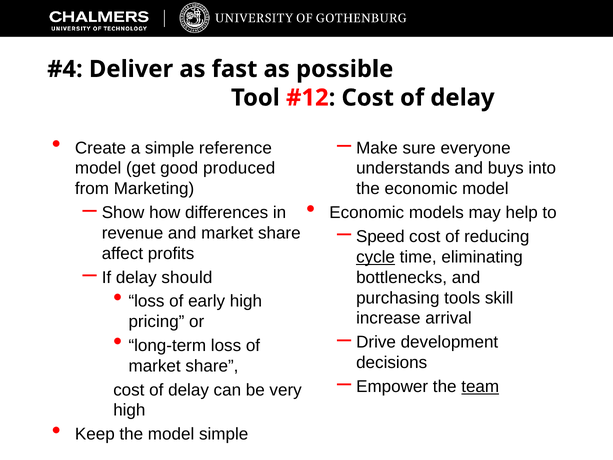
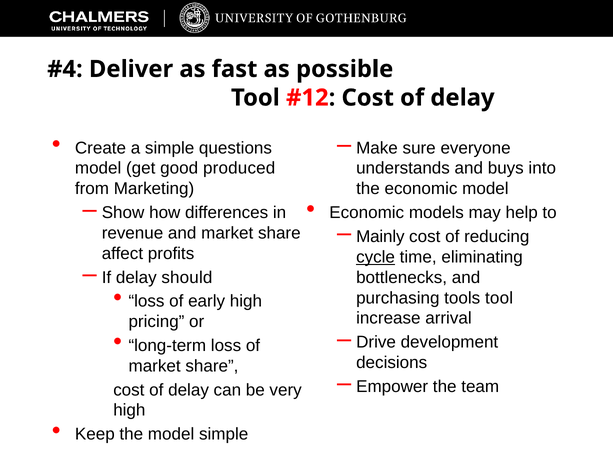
reference: reference -> questions (235, 148)
Speed: Speed -> Mainly (380, 236)
tools skill: skill -> tool (499, 298)
team underline: present -> none (480, 386)
